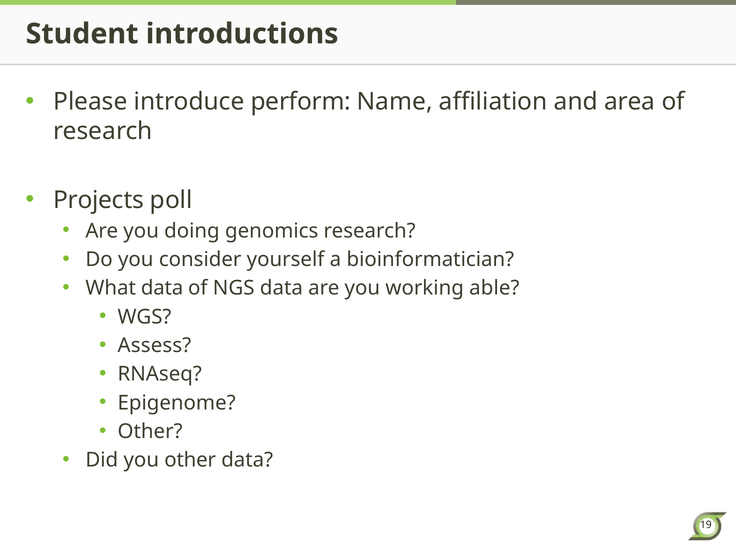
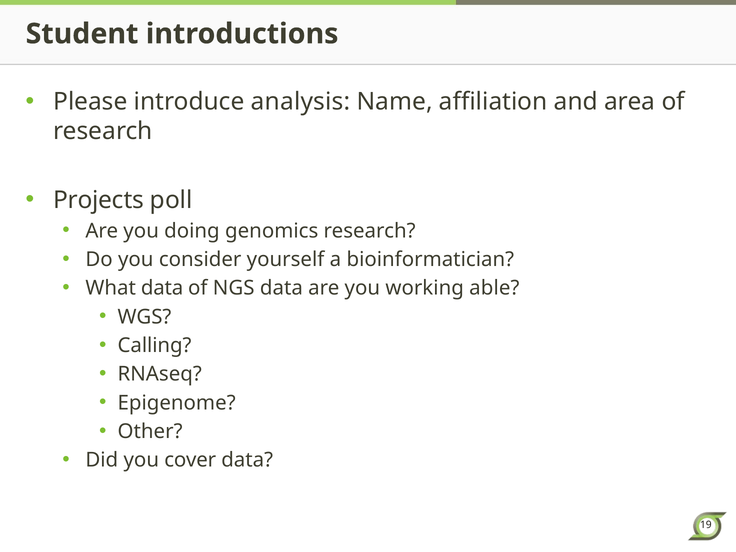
perform: perform -> analysis (301, 102)
Assess: Assess -> Calling (155, 345)
you other: other -> cover (190, 460)
